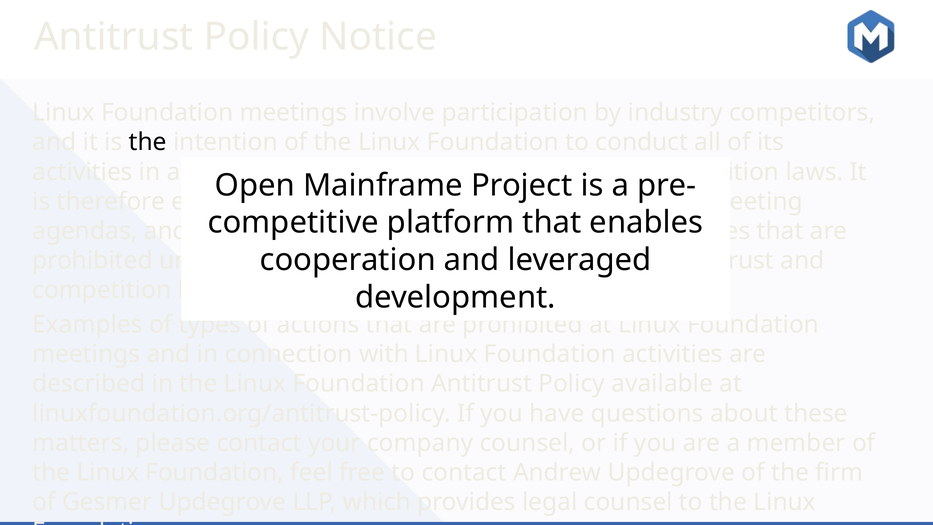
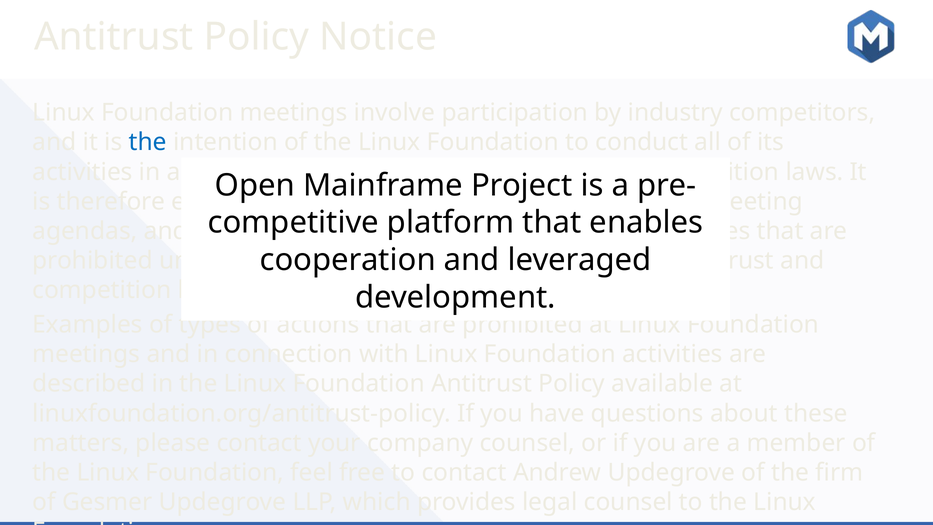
the colour: black -> blue (148, 142)
